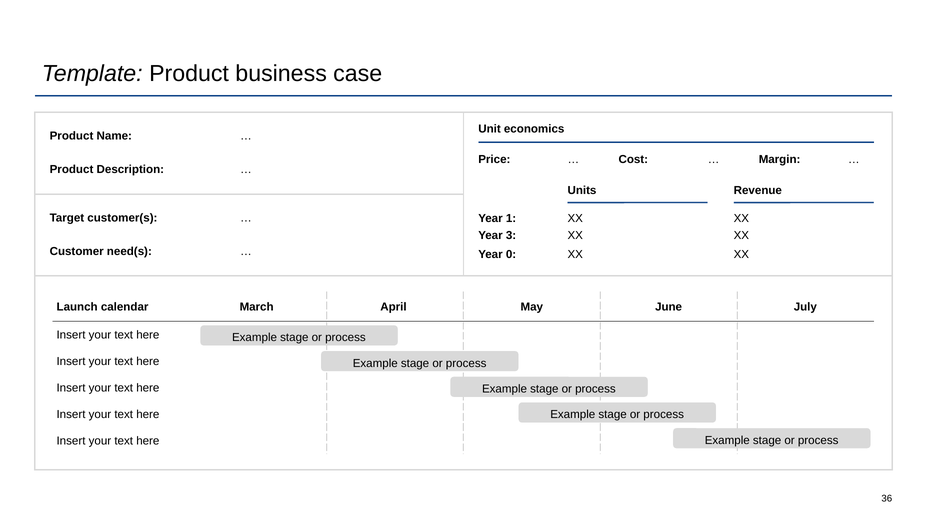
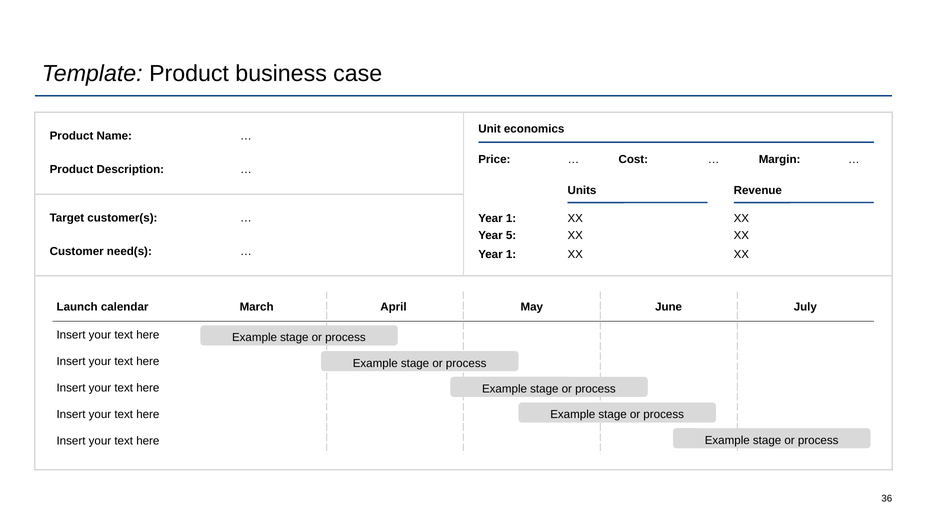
3: 3 -> 5 (511, 236)
0: 0 -> 1 (511, 255)
